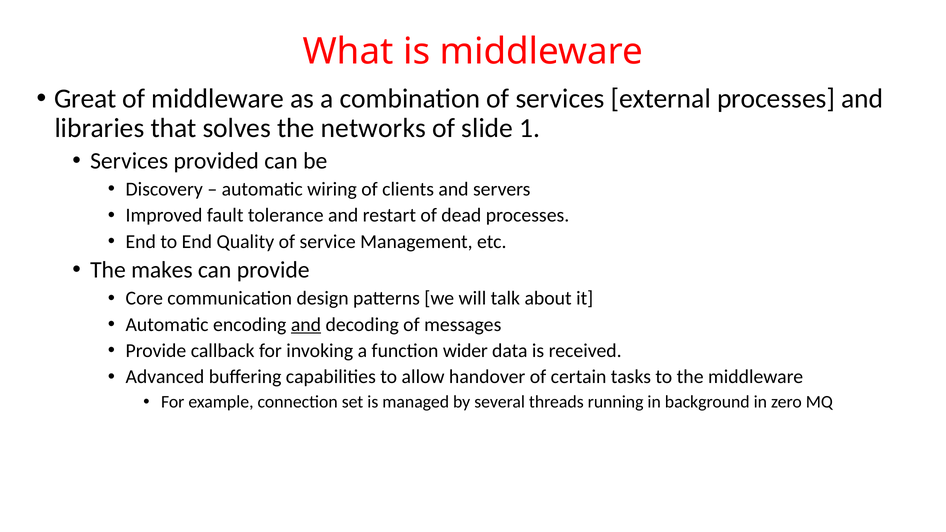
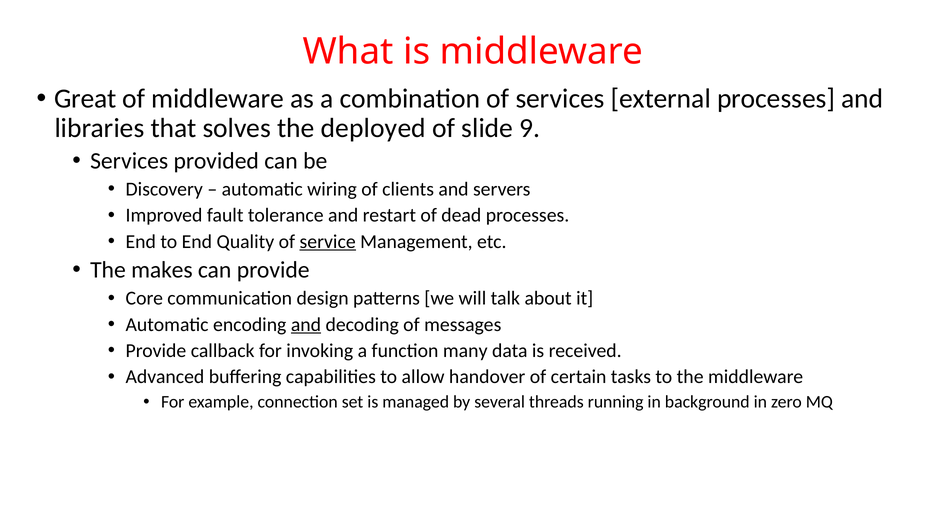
networks: networks -> deployed (373, 128)
1: 1 -> 9 (530, 128)
service underline: none -> present (328, 242)
wider: wider -> many (465, 351)
